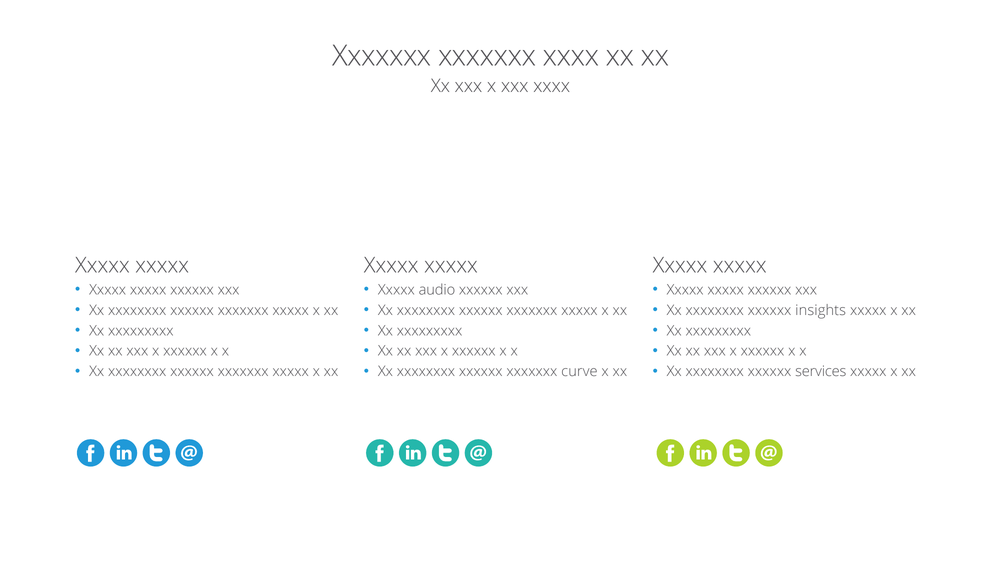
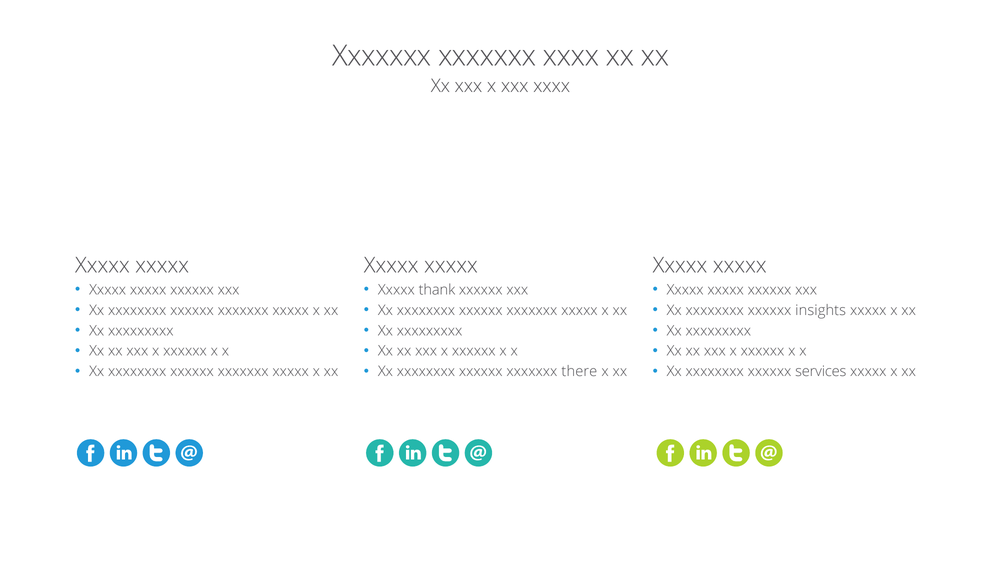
audio: audio -> thank (437, 290)
curve: curve -> there (579, 372)
